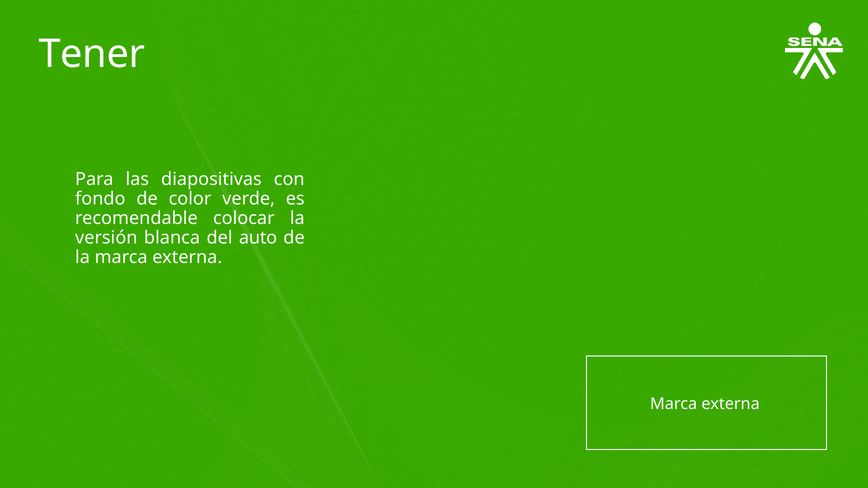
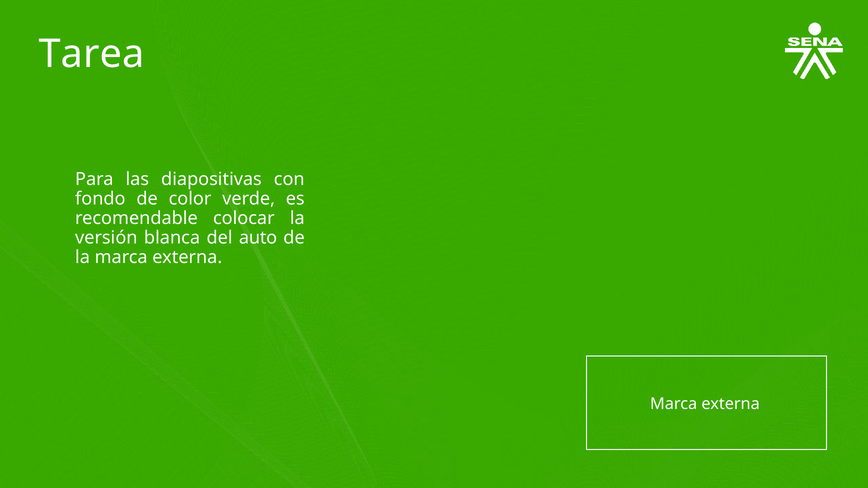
Tener: Tener -> Tarea (92, 54)
